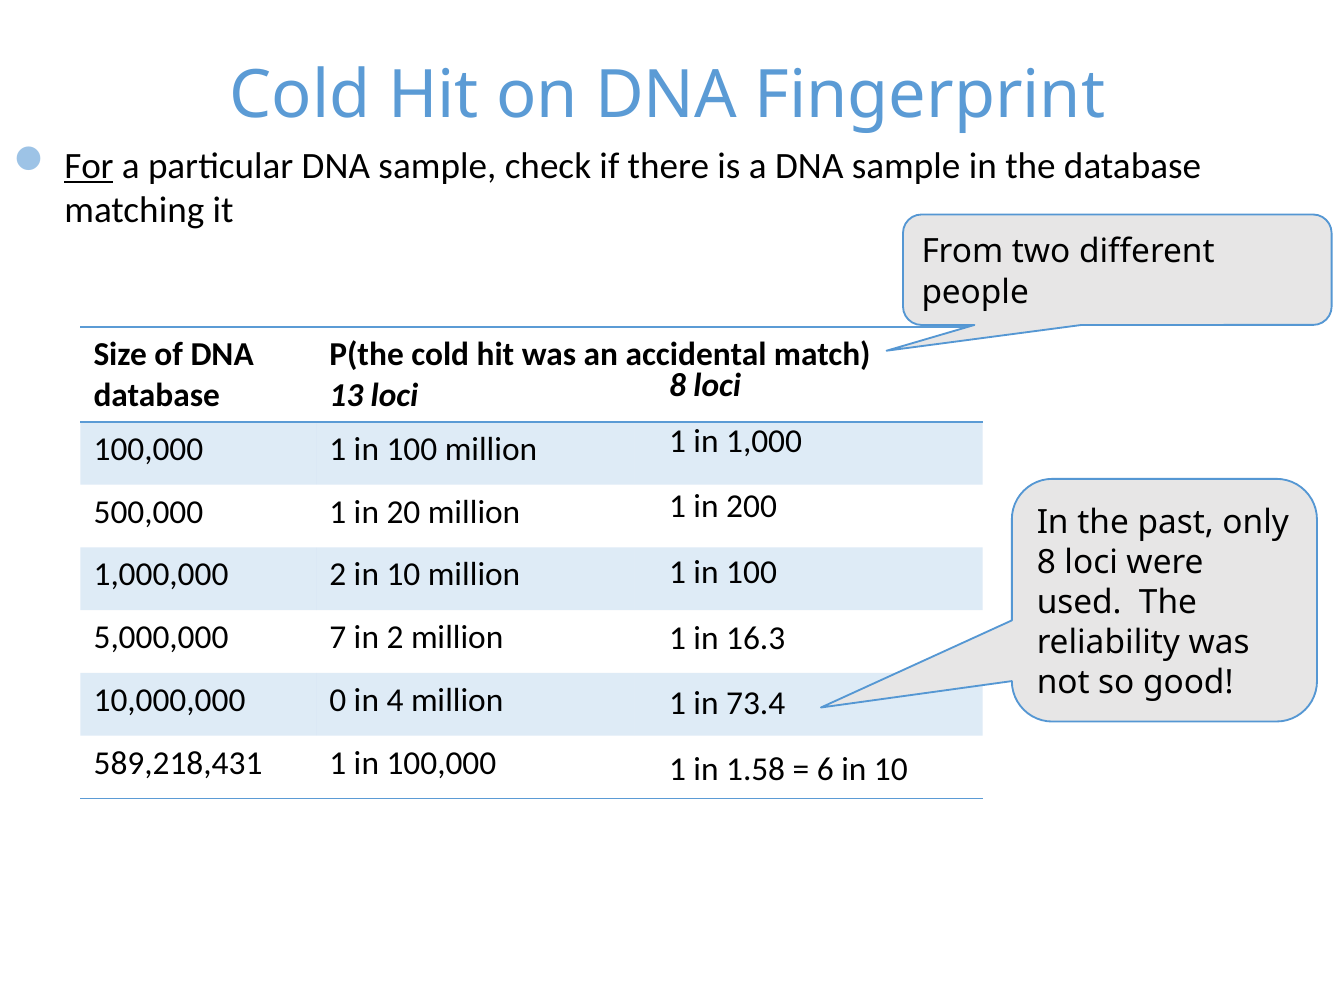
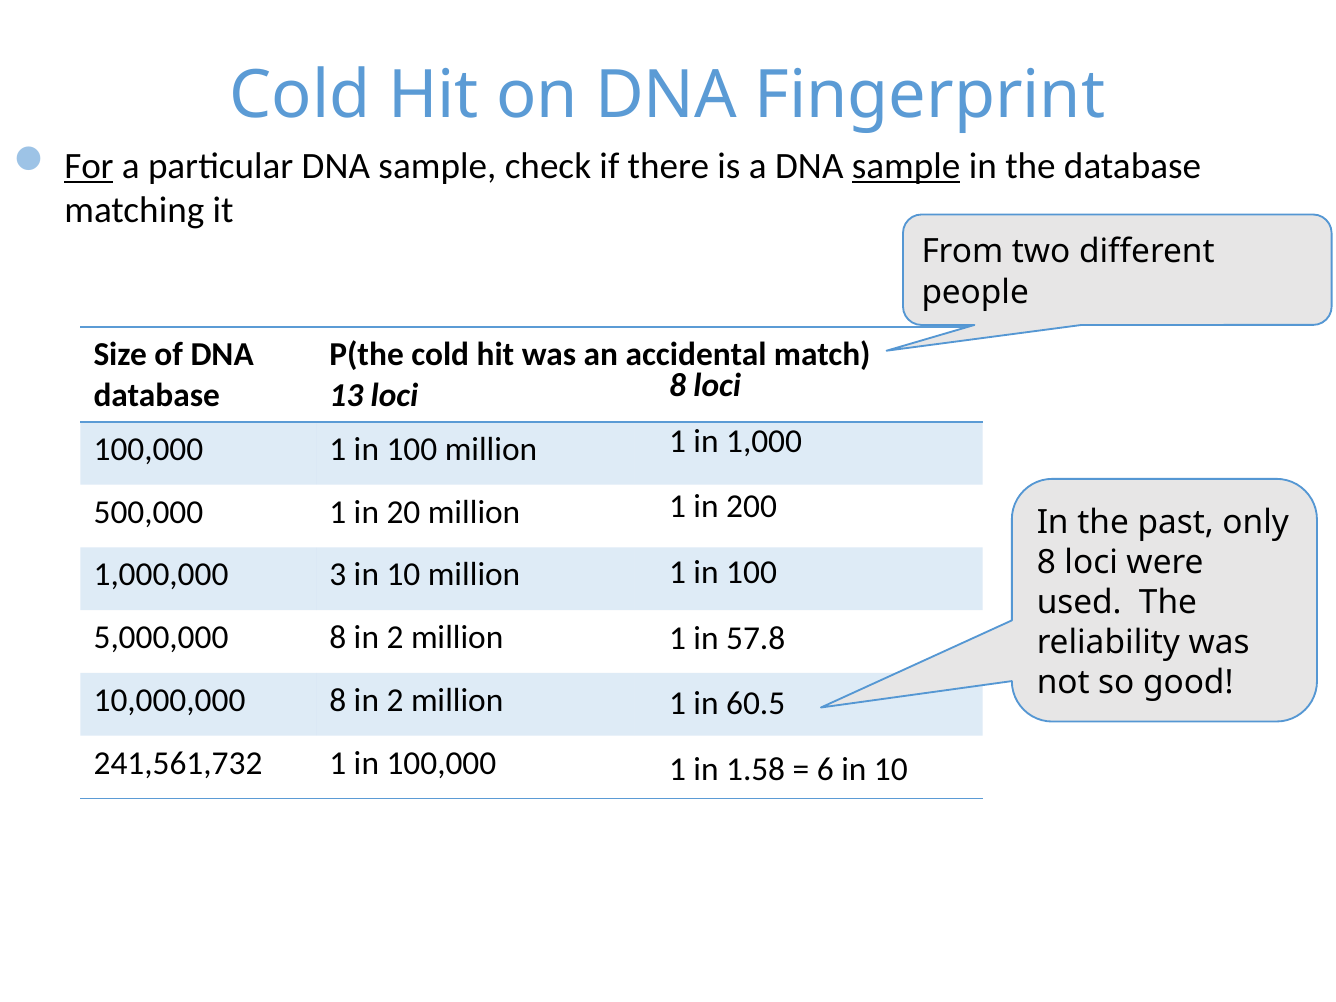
sample underline: none -> present (906, 166)
1,000,000 2: 2 -> 3 (338, 575)
5,000,000 7: 7 -> 8 (338, 638)
16.3: 16.3 -> 57.8 (756, 638)
10,000,000 0: 0 -> 8 (338, 700)
4: 4 -> 2 (395, 700)
73.4: 73.4 -> 60.5 (756, 704)
589,218,431: 589,218,431 -> 241,561,732 (178, 763)
